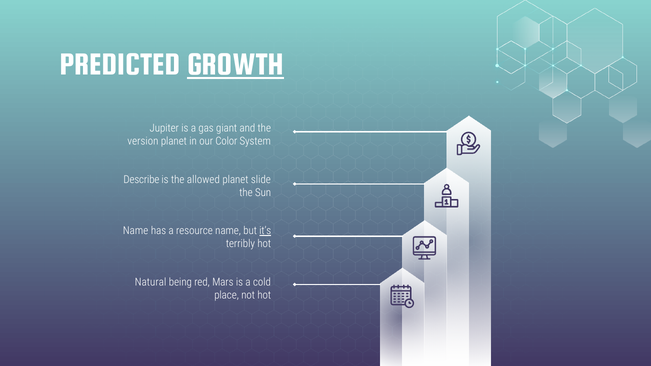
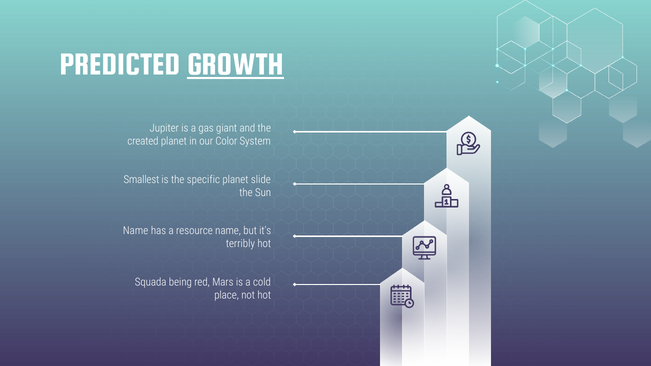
version: version -> created (143, 141)
Describe: Describe -> Smallest (141, 180)
allowed: allowed -> specific (203, 180)
it’s underline: present -> none (265, 231)
Natural: Natural -> Squada (151, 282)
